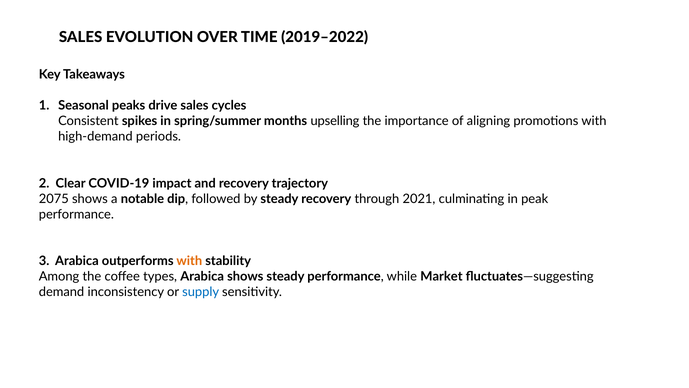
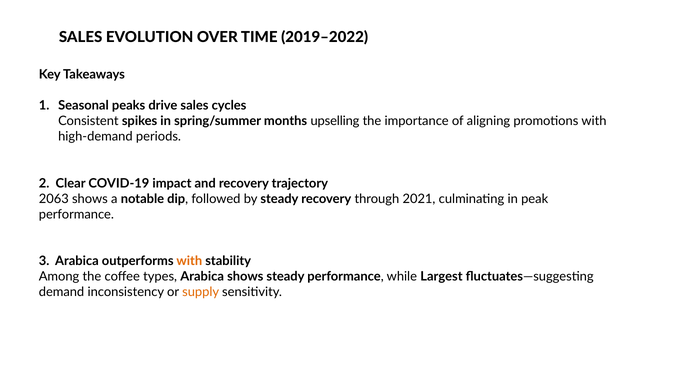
2075: 2075 -> 2063 (54, 199)
Market: Market -> Largest (441, 276)
supply colour: blue -> orange (201, 292)
